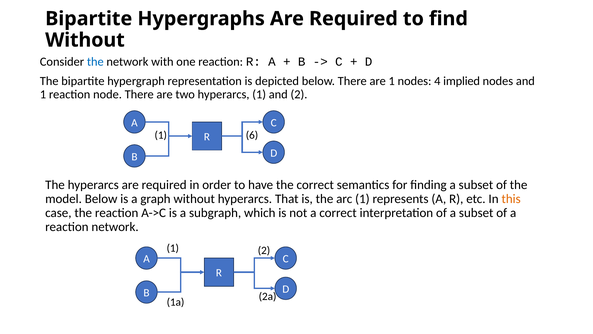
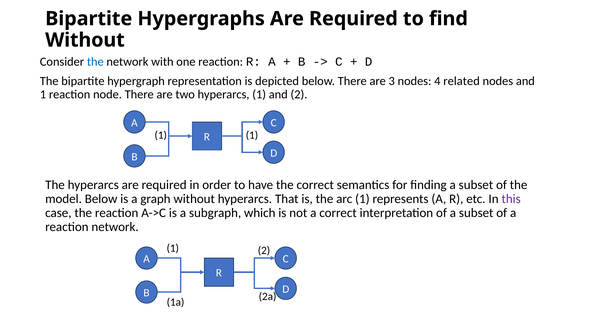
are 1: 1 -> 3 (392, 81)
implied: implied -> related (462, 81)
1 6: 6 -> 1 (252, 135)
this colour: orange -> purple (511, 199)
